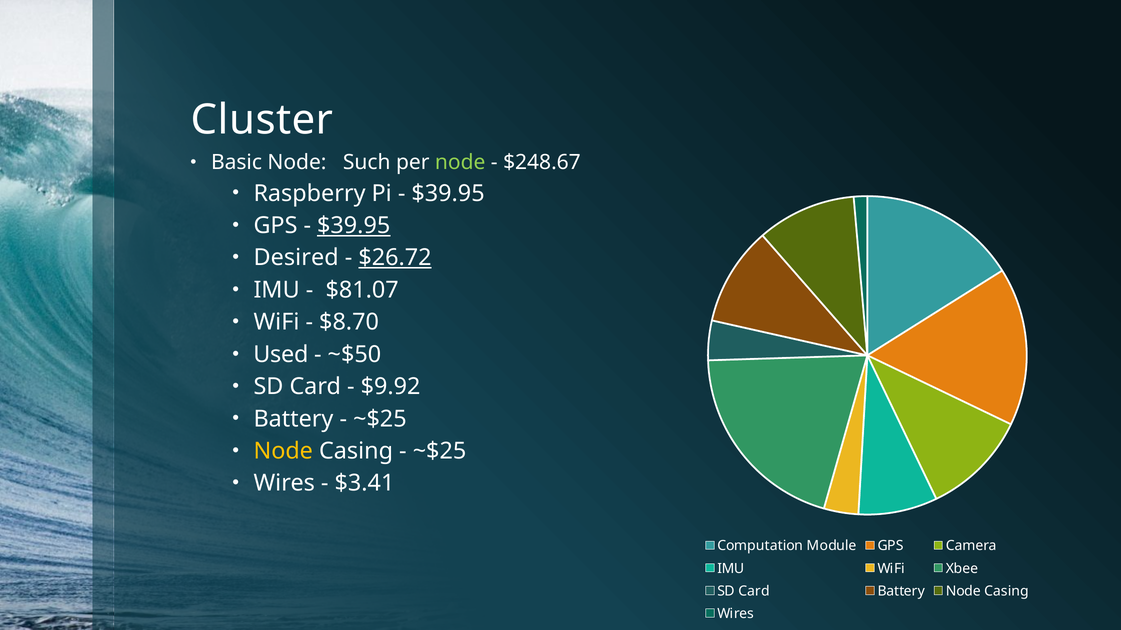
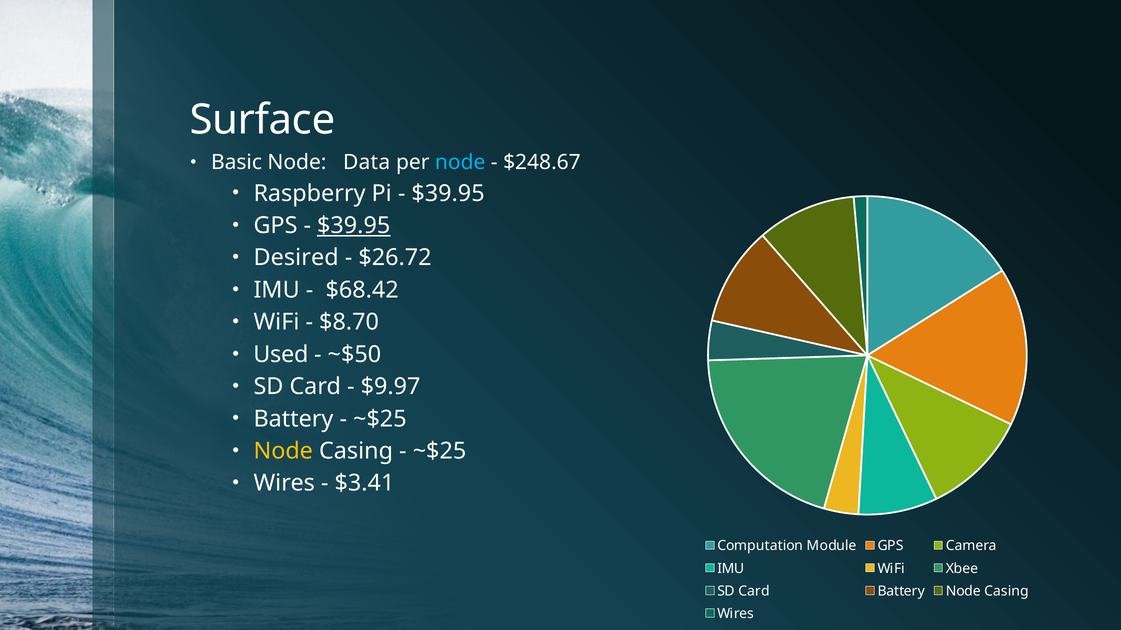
Cluster: Cluster -> Surface (263, 120)
Such: Such -> Data (367, 163)
node colour: light green -> light blue (460, 163)
$26.72 underline: present -> none (395, 258)
$81.07: $81.07 -> $68.42 (362, 290)
$9.92: $9.92 -> $9.97 (391, 387)
